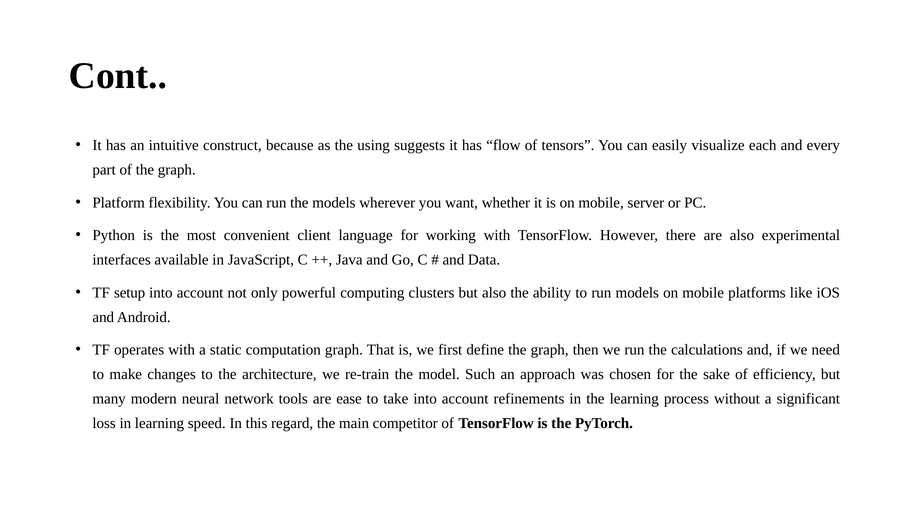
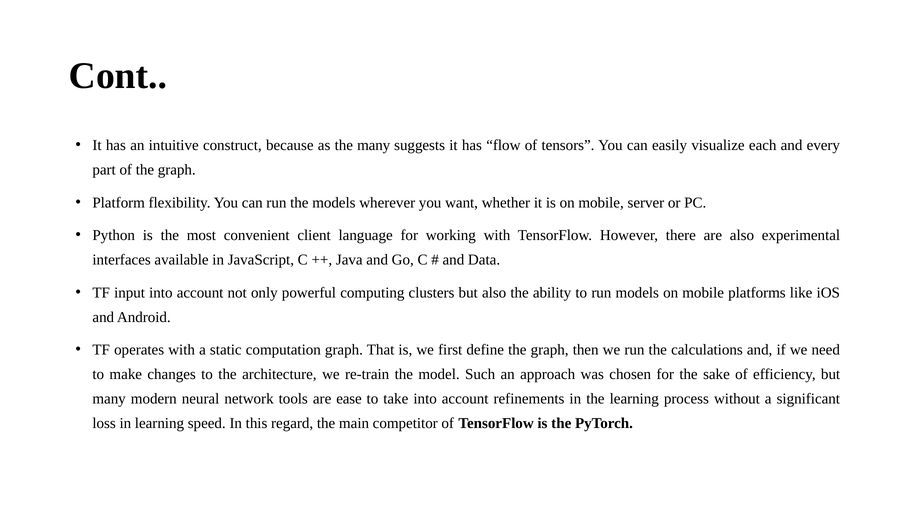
the using: using -> many (374, 145)
setup: setup -> input (130, 292)
